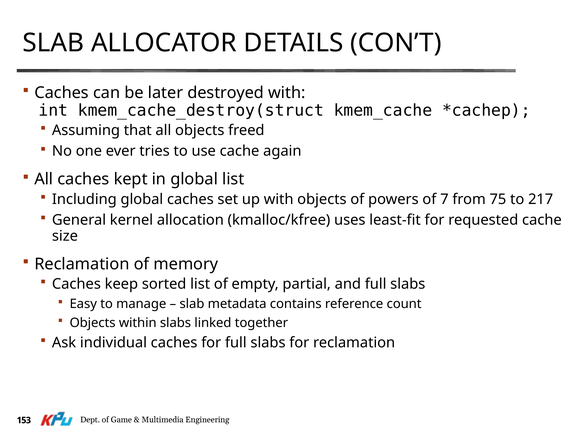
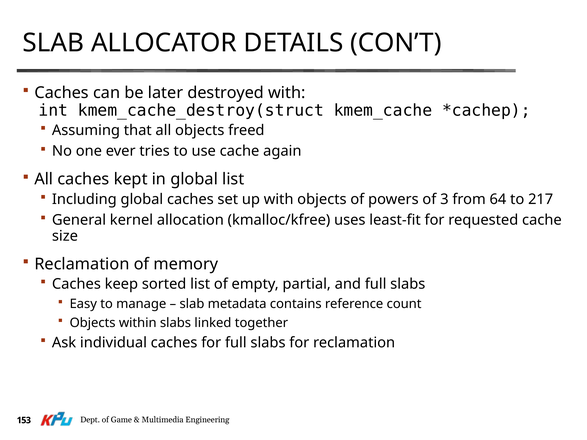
7: 7 -> 3 (444, 199)
75: 75 -> 64 (498, 199)
